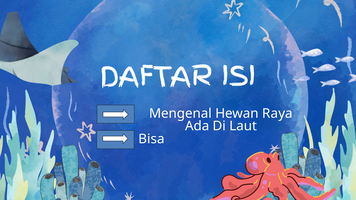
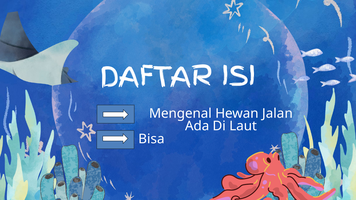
Raya: Raya -> Jalan (277, 114)
